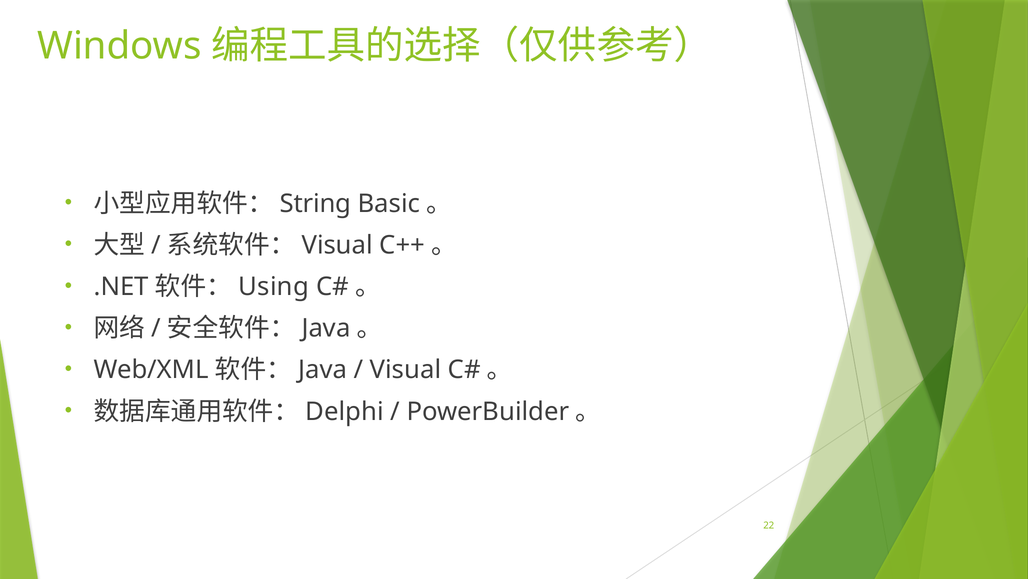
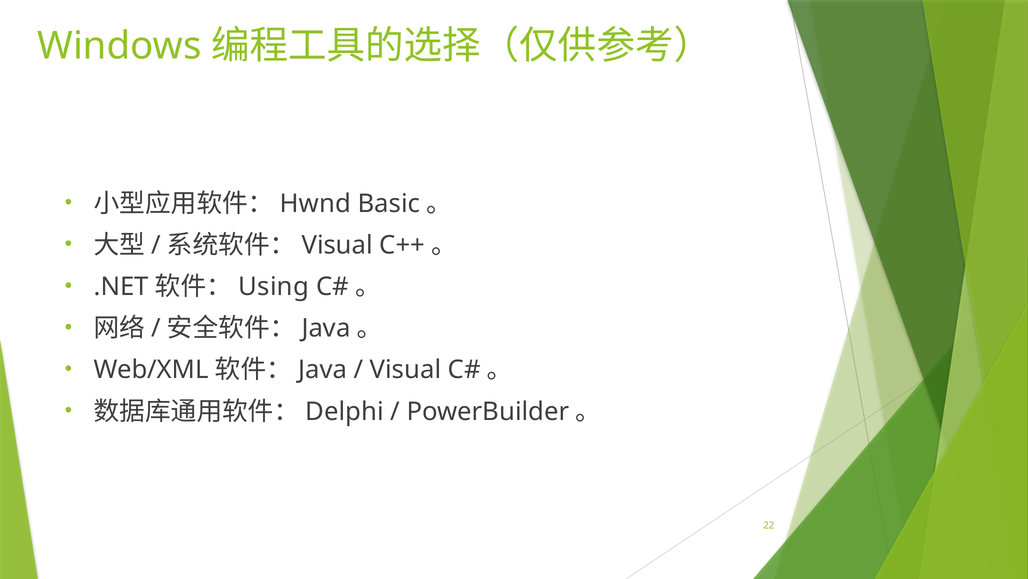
String: String -> Hwnd (315, 203)
